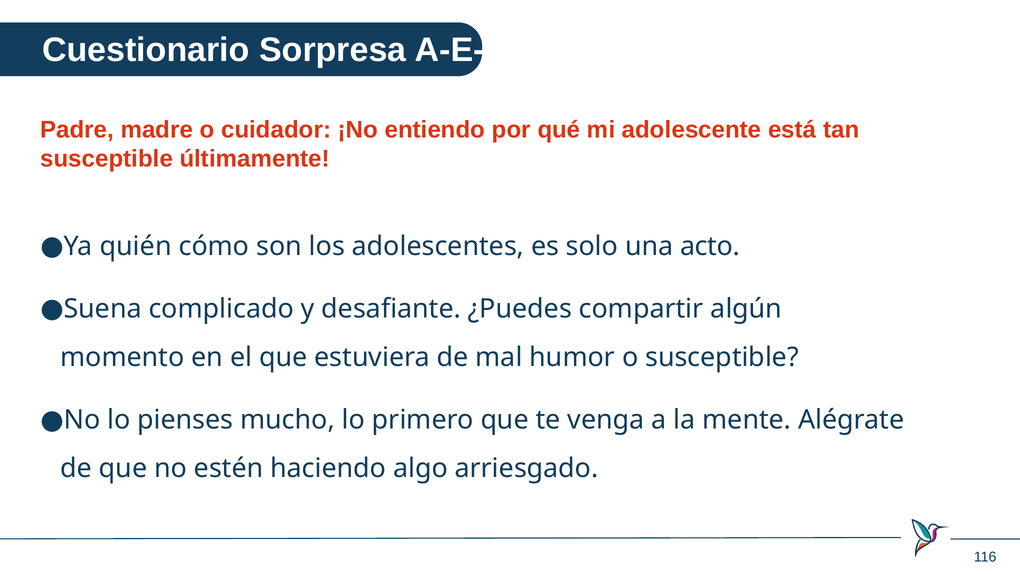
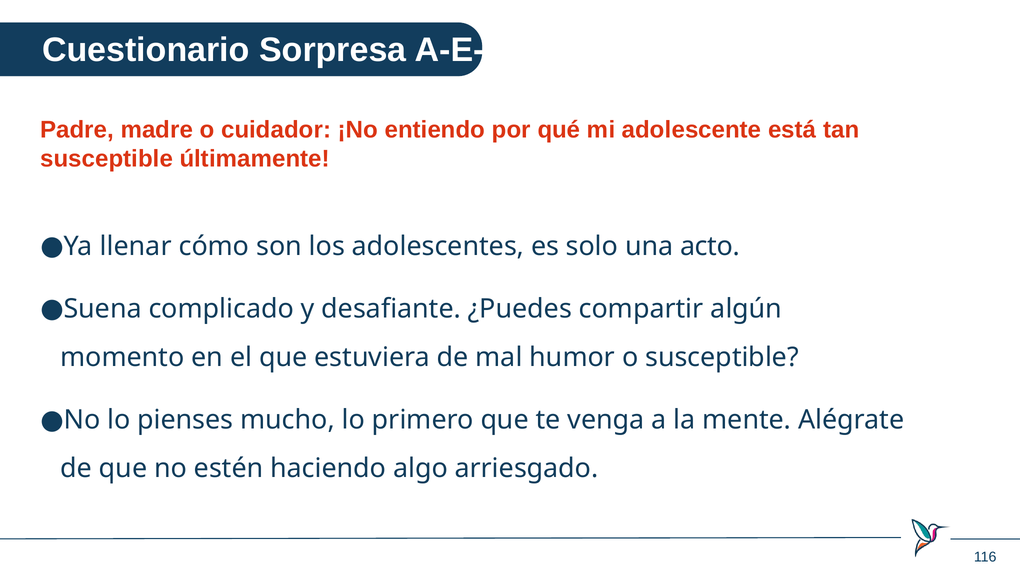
quién: quién -> llenar (136, 246)
